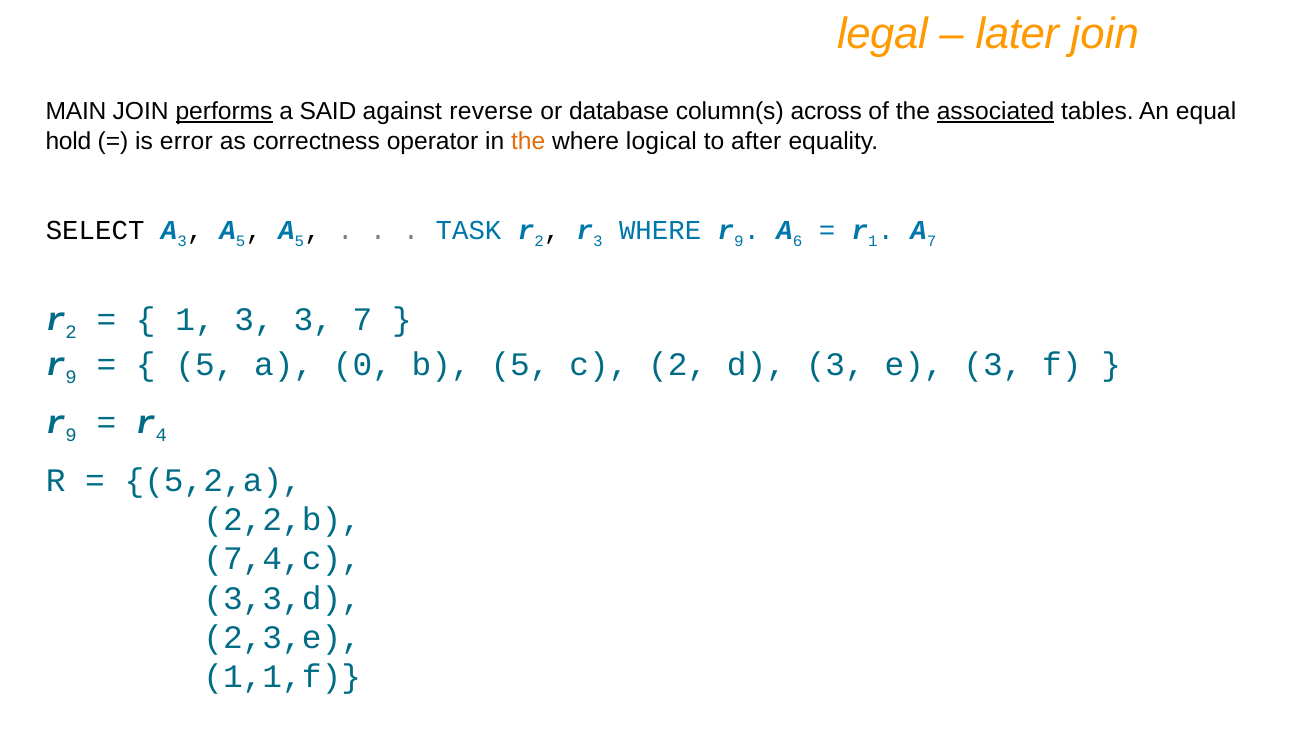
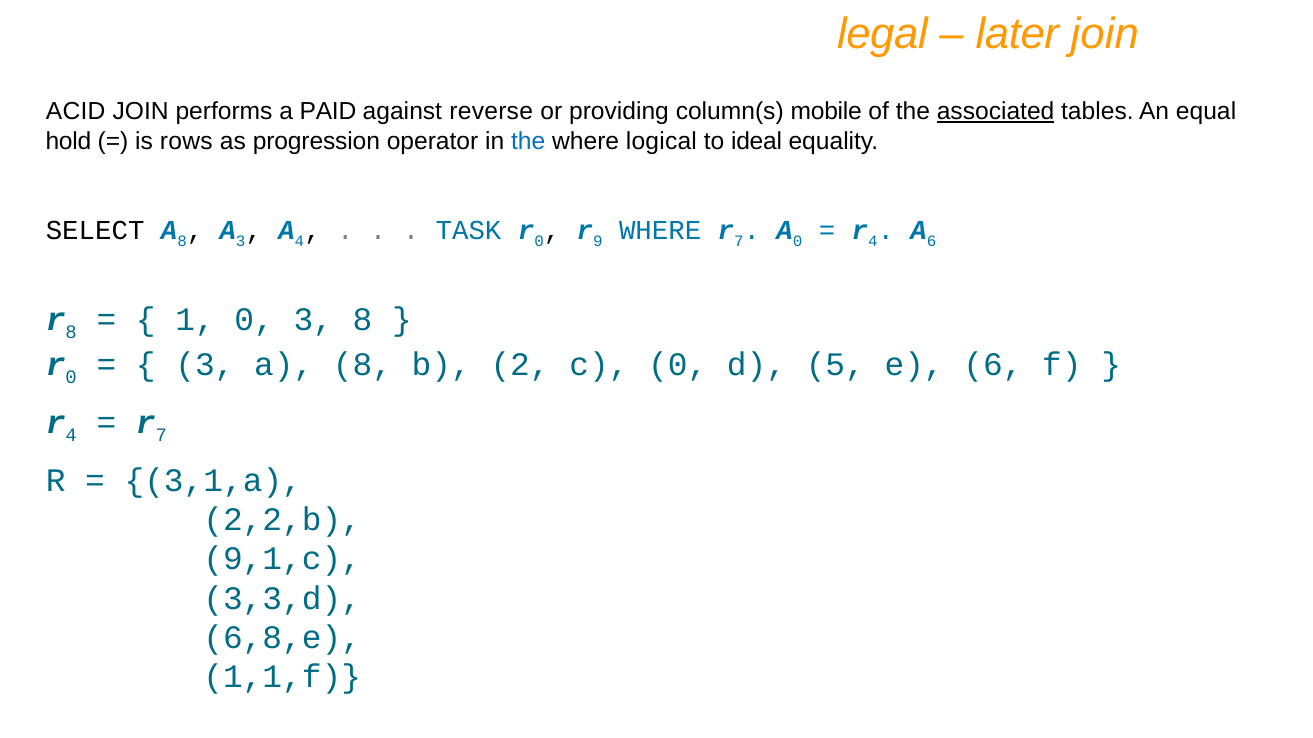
MAIN: MAIN -> ACID (76, 112)
performs underline: present -> none (224, 112)
SAID: SAID -> PAID (328, 112)
database: database -> providing (619, 112)
across: across -> mobile (826, 112)
error: error -> rows (186, 141)
correctness: correctness -> progression (316, 141)
the colour: orange -> blue (528, 141)
after: after -> ideal (757, 141)
3: 3 -> 8 (182, 241)
5: 5 -> 3 (241, 241)
5: 5 -> 4 (299, 241)
2: 2 -> 0 (539, 241)
r 3: 3 -> 9 (598, 241)
WHERE r 9: 9 -> 7 (739, 241)
A 6: 6 -> 0 (798, 241)
1: 1 -> 4 (873, 241)
A 7: 7 -> 6 (932, 241)
2: 2 -> 8 (71, 333)
1 3: 3 -> 0 (254, 320)
3 7: 7 -> 8 (362, 320)
9: 9 -> 0 (71, 378)
5: 5 -> 3 (205, 365)
0: 0 -> 8 (362, 365)
b 5: 5 -> 2 (520, 365)
c 2: 2 -> 0 (678, 365)
d 3: 3 -> 5 (835, 365)
e 3: 3 -> 6 (993, 365)
9: 9 -> 4 (71, 436)
4: 4 -> 7 (161, 436)
5,2,a: 5,2,a -> 3,1,a (213, 481)
7,4,c: 7,4,c -> 9,1,c (282, 559)
2,3,e: 2,3,e -> 6,8,e (282, 638)
